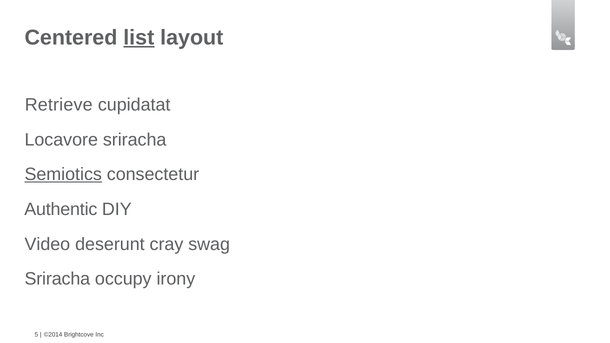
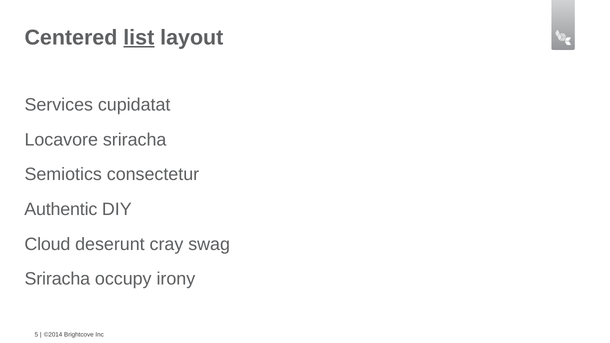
Retrieve: Retrieve -> Services (59, 105)
Semiotics underline: present -> none (63, 175)
Video: Video -> Cloud (47, 244)
